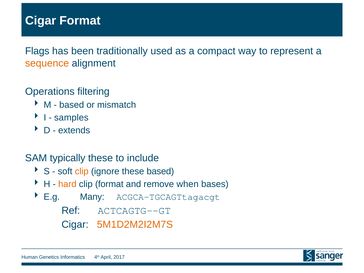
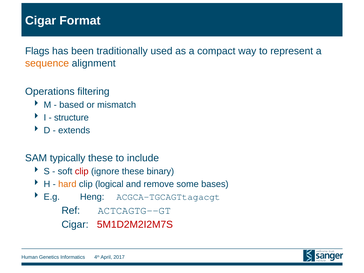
samples: samples -> structure (71, 118)
clip colour: orange -> red (82, 171)
these based: based -> binary (160, 171)
clip format: format -> logical (109, 184)
when: when -> some (188, 184)
Many: Many -> Heng (92, 197)
5M1D2M2I2M7S colour: orange -> red (135, 225)
